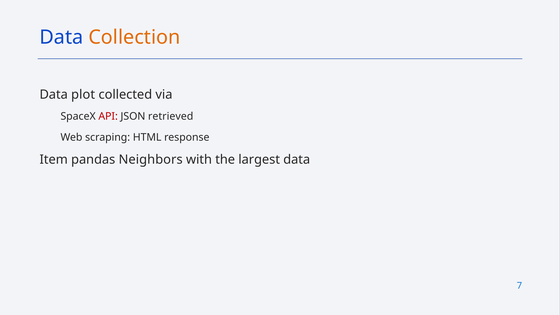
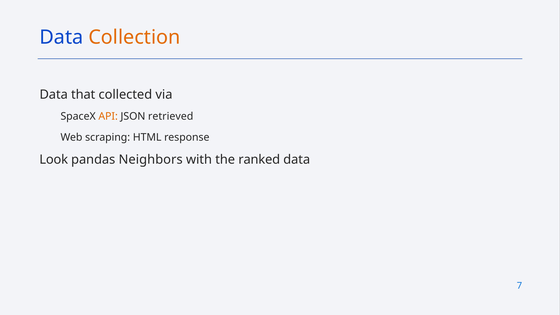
plot: plot -> that (83, 95)
API colour: red -> orange (108, 117)
Item: Item -> Look (54, 160)
largest: largest -> ranked (259, 160)
